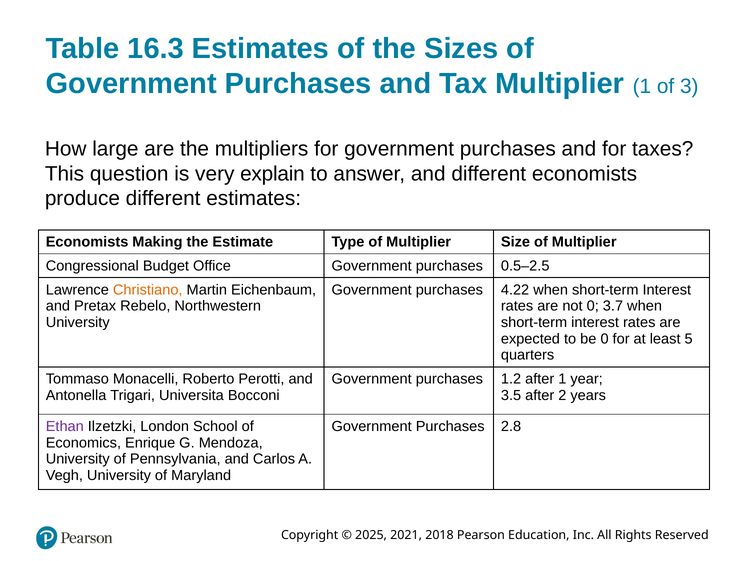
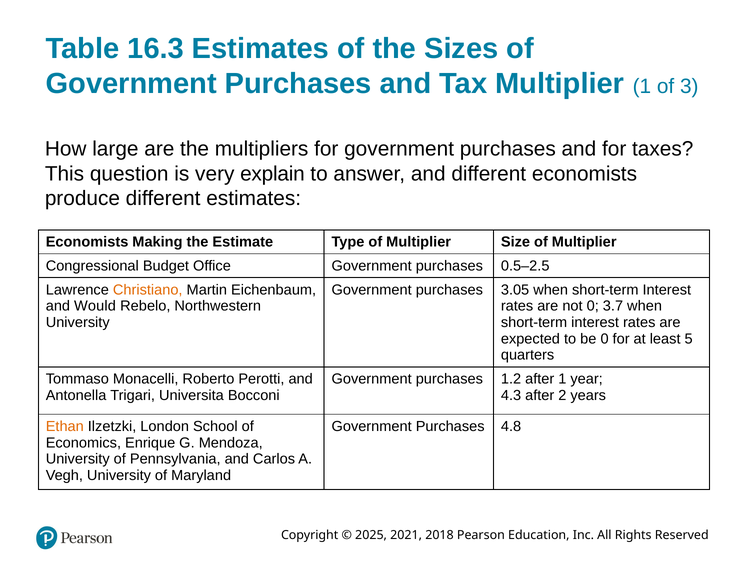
4.22: 4.22 -> 3.05 (515, 290)
Pretax: Pretax -> Would (95, 306)
3.5: 3.5 -> 4.3 (511, 395)
Ethan colour: purple -> orange (65, 426)
2.8: 2.8 -> 4.8 (511, 426)
